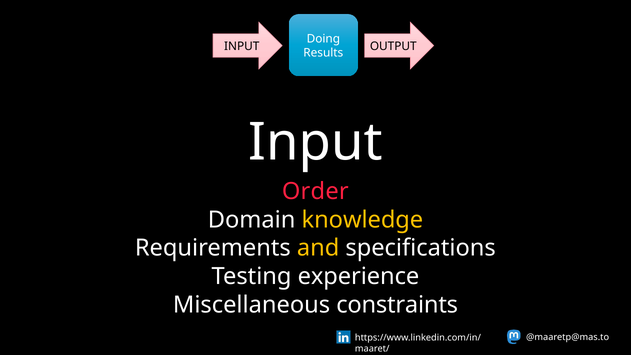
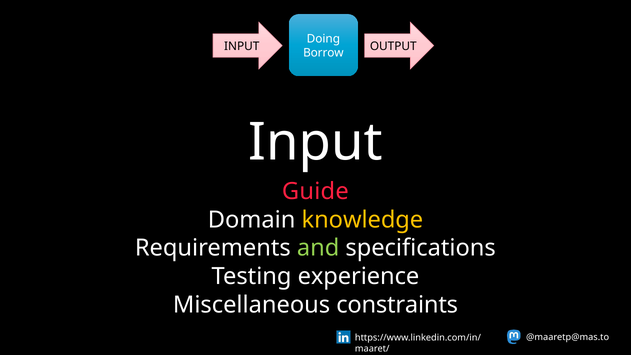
Results: Results -> Borrow (323, 53)
Order: Order -> Guide (315, 191)
and colour: yellow -> light green (318, 248)
